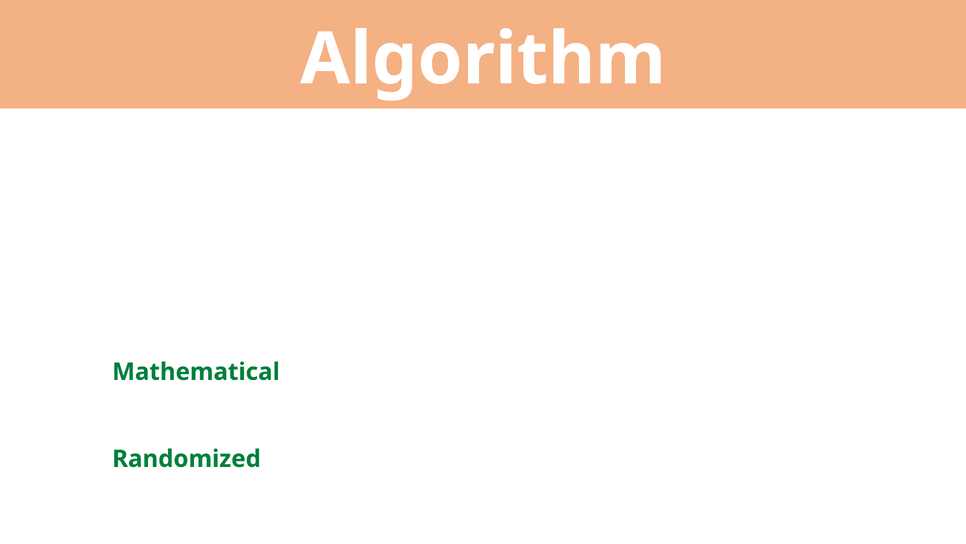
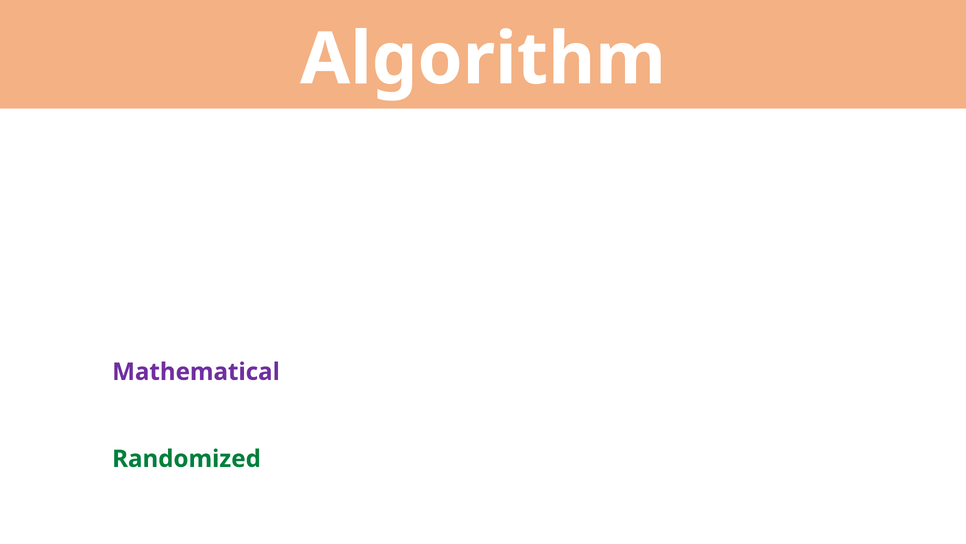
Mathematical colour: green -> purple (196, 371)
